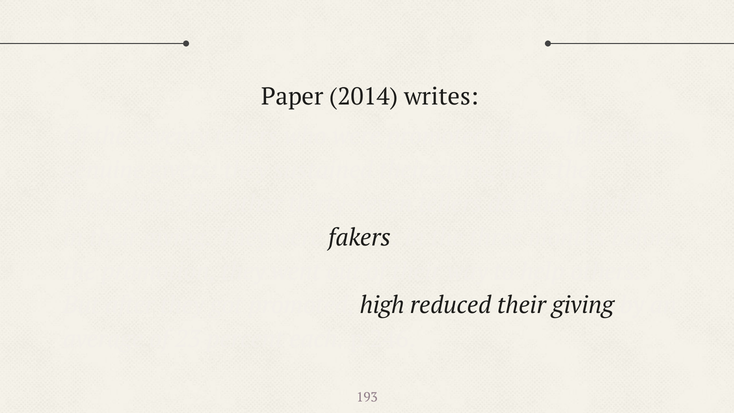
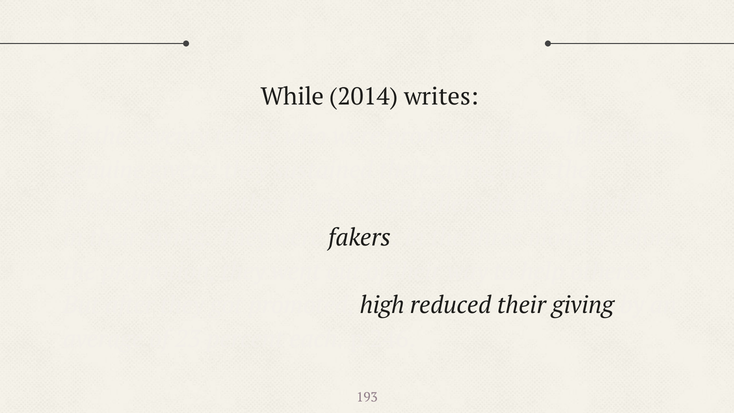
Paper: Paper -> While (292, 96)
